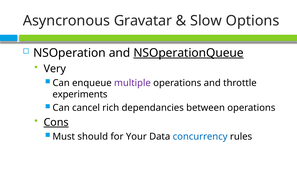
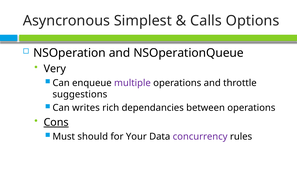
Gravatar: Gravatar -> Simplest (143, 21)
Slow: Slow -> Calls (206, 21)
NSOperationQueue underline: present -> none (189, 53)
experiments: experiments -> suggestions (80, 94)
cancel: cancel -> writes (86, 108)
concurrency colour: blue -> purple (200, 136)
